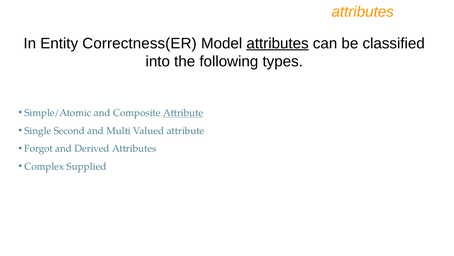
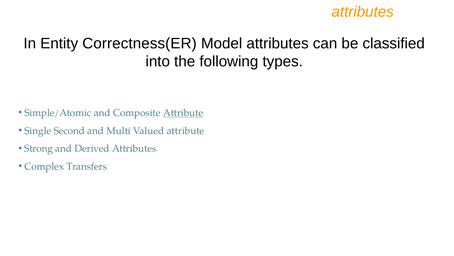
attributes underline: present -> none (278, 43)
Forgot: Forgot -> Strong (39, 148)
Supplied: Supplied -> Transfers (87, 166)
